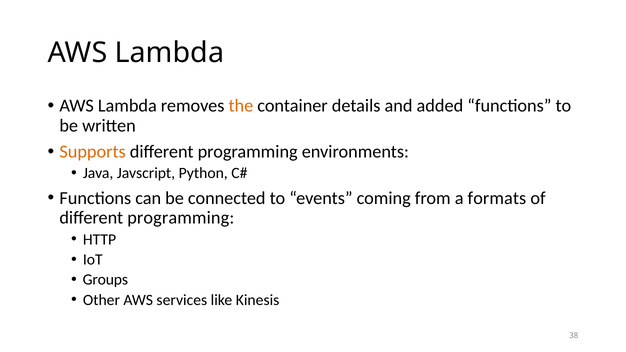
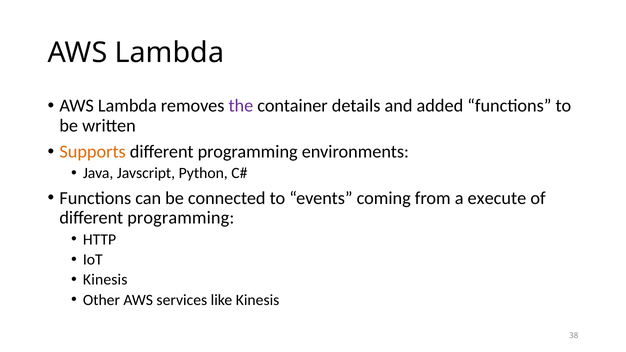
the colour: orange -> purple (241, 106)
formats: formats -> execute (497, 198)
Groups: Groups -> Kinesis (105, 280)
